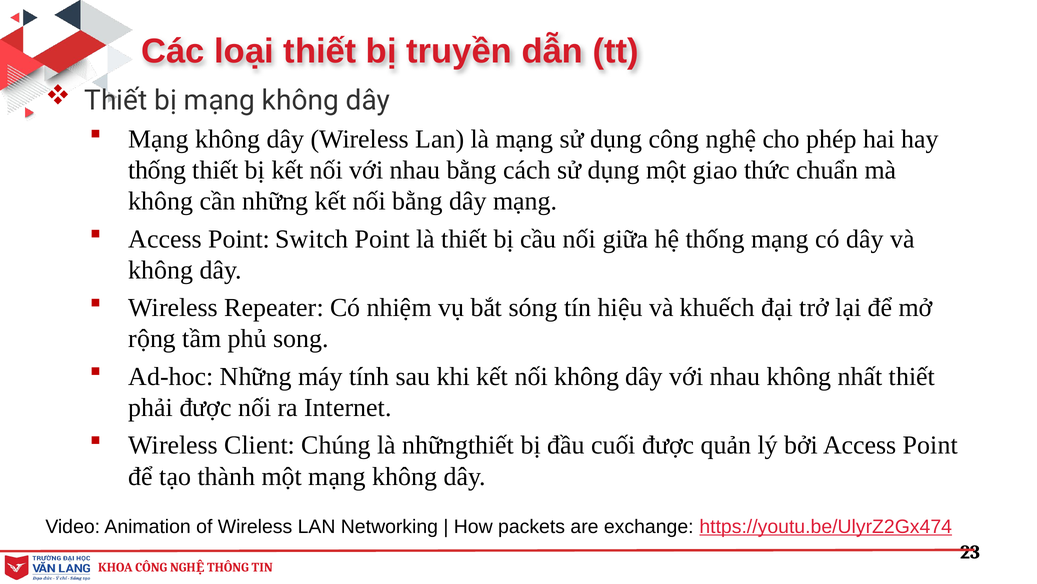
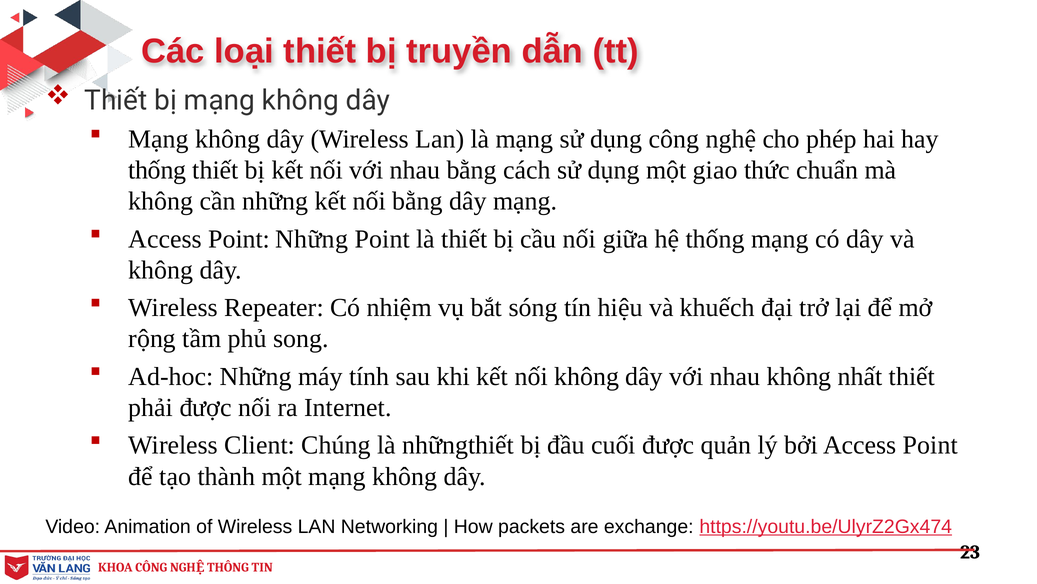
Point Switch: Switch -> Những (312, 239)
